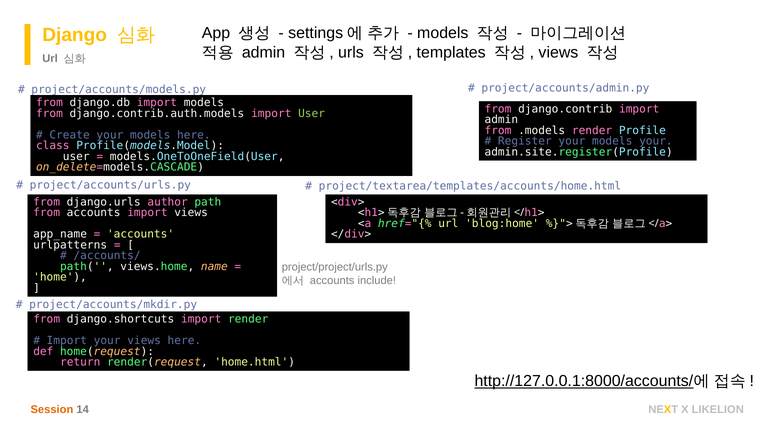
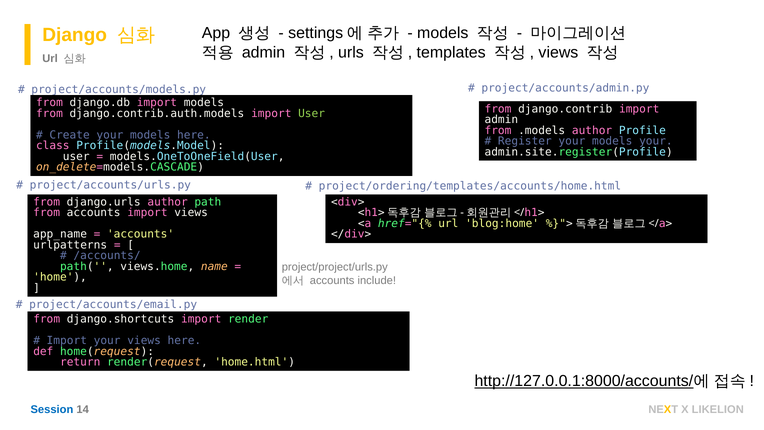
.models render: render -> author (592, 130)
project/textarea/templates/accounts/home.html: project/textarea/templates/accounts/home.html -> project/ordering/templates/accounts/home.html (470, 186)
project/accounts/mkdir.py: project/accounts/mkdir.py -> project/accounts/email.py (113, 304)
Session colour: orange -> blue (52, 409)
